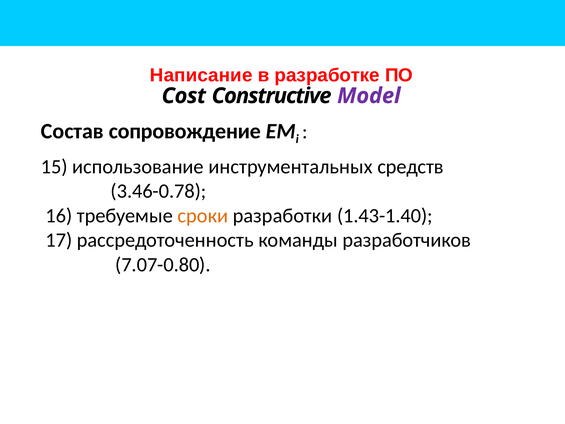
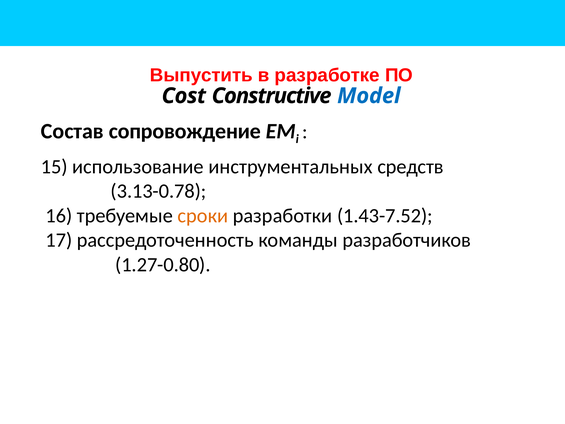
Написание: Написание -> Выпустить (201, 75)
Model colour: purple -> blue (369, 96)
3.46-0.78: 3.46-0.78 -> 3.13-0.78 (158, 191)
1.43-1.40: 1.43-1.40 -> 1.43-7.52 (385, 216)
7.07-0.80: 7.07-0.80 -> 1.27-0.80 (163, 264)
